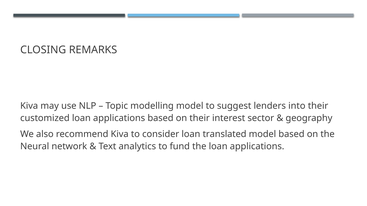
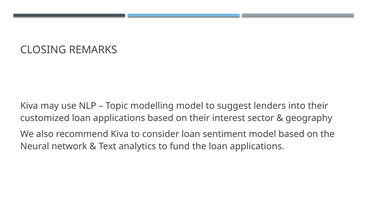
translated: translated -> sentiment (225, 134)
